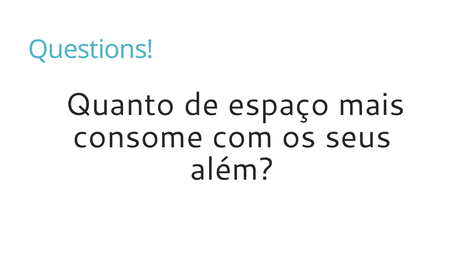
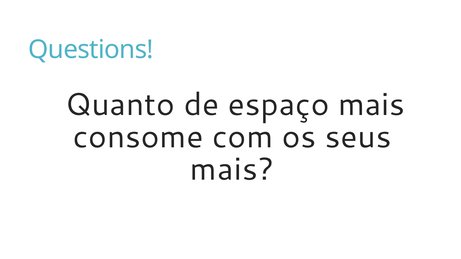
além: além -> mais (232, 169)
